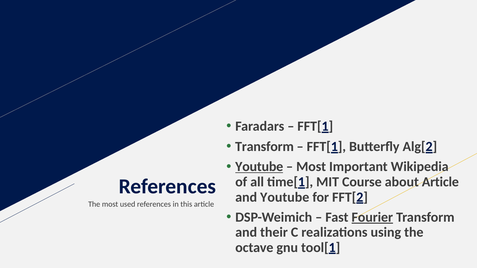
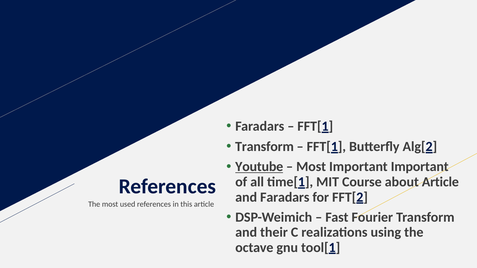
Important Wikipedia: Wikipedia -> Important (420, 167)
and Youtube: Youtube -> Faradars (285, 197)
Fourier underline: present -> none (372, 217)
